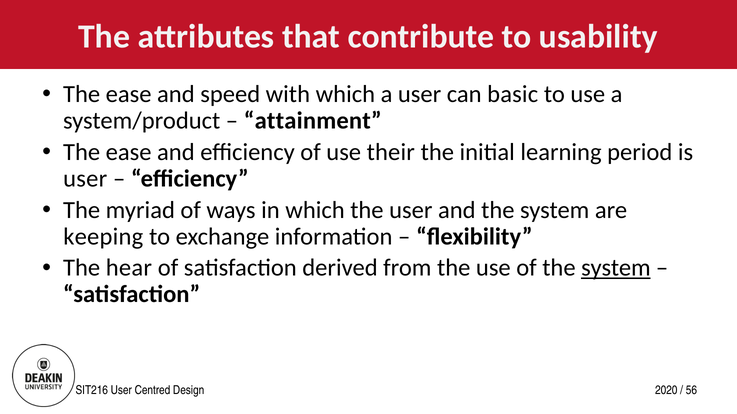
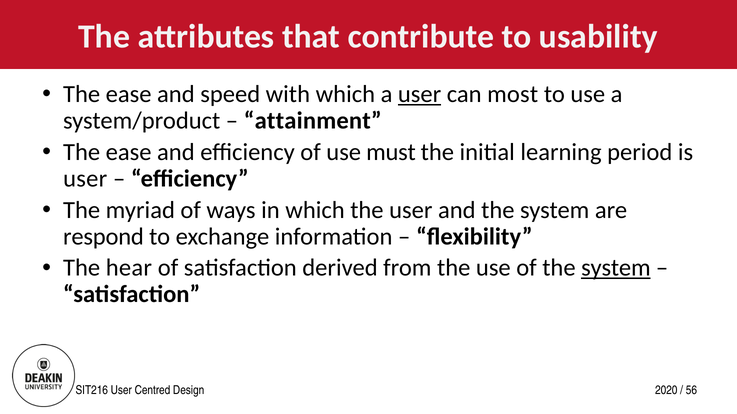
user underline: none -> present (420, 94)
basic: basic -> most (513, 94)
their: their -> must (391, 152)
keeping: keeping -> respond (103, 237)
